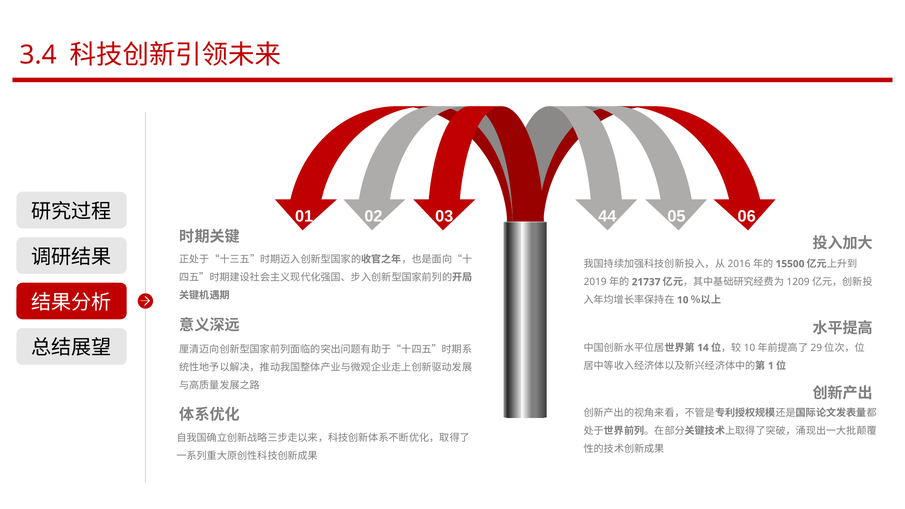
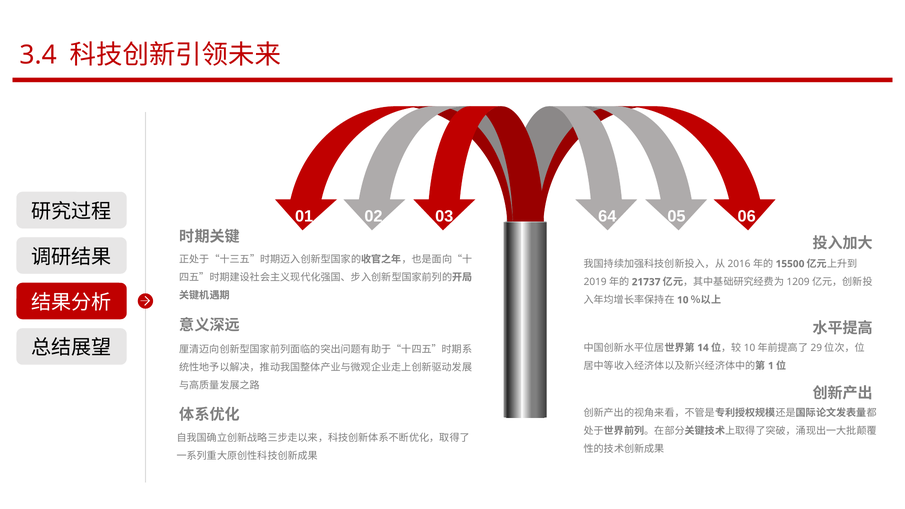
44: 44 -> 64 (607, 217)
